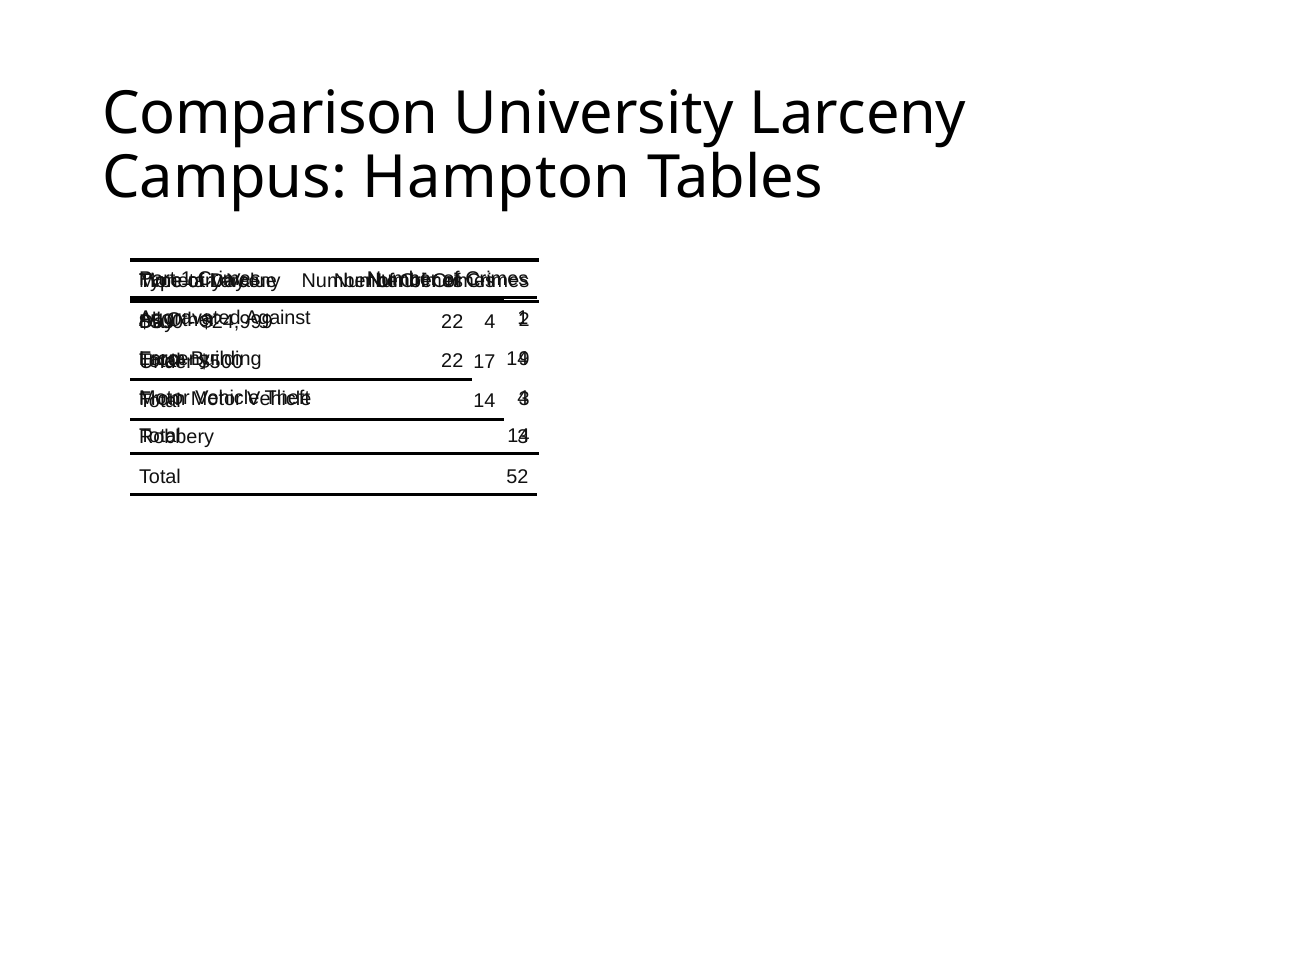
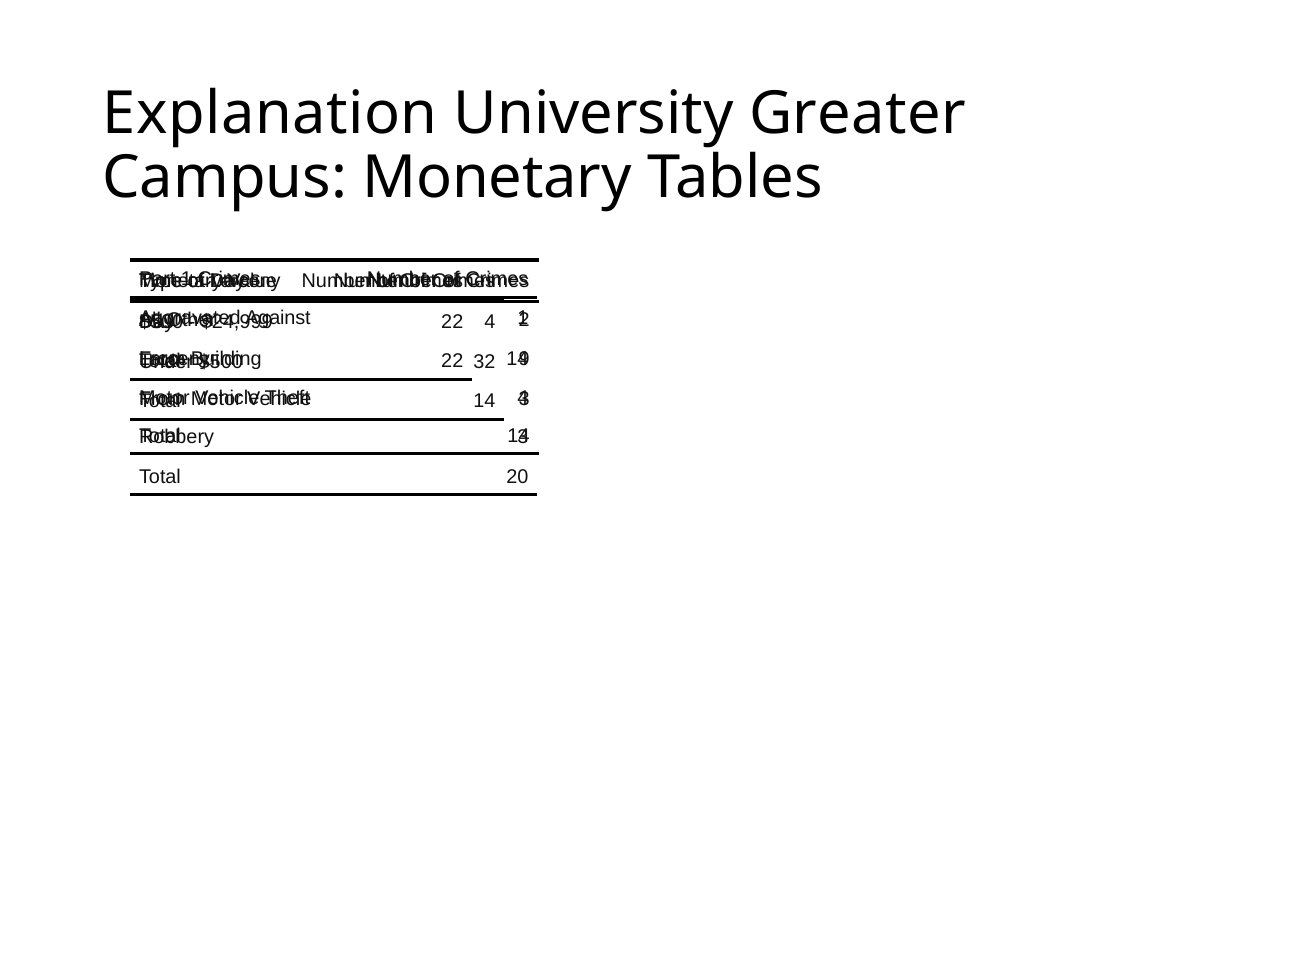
Comparison: Comparison -> Explanation (270, 114)
University Larceny: Larceny -> Greater (857, 114)
Campus Hampton: Hampton -> Monetary (497, 178)
17: 17 -> 32 (484, 362)
52: 52 -> 20 (517, 476)
